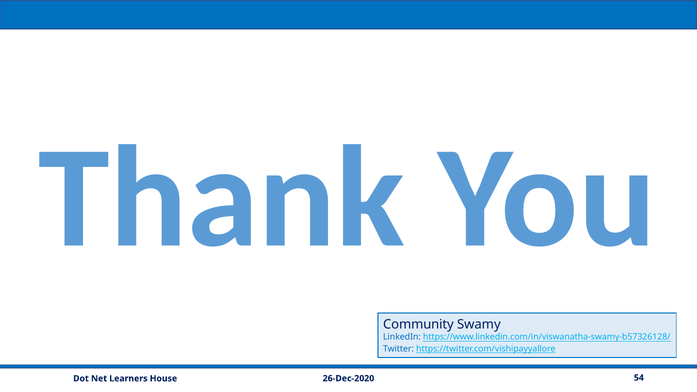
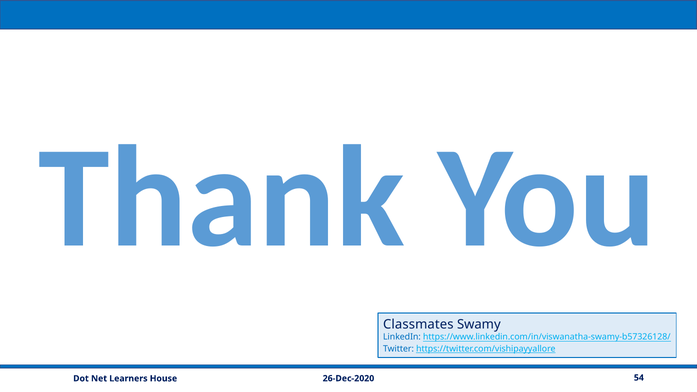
Community: Community -> Classmates (418, 324)
